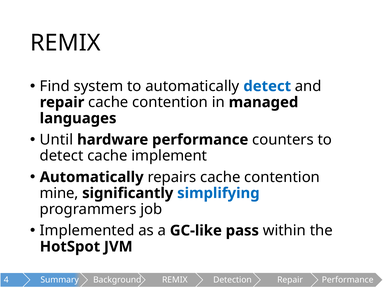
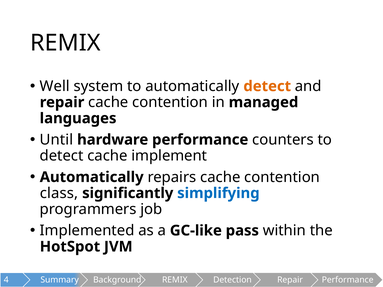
Find: Find -> Well (55, 86)
detect colour: blue -> orange (267, 86)
mine: mine -> class (59, 193)
